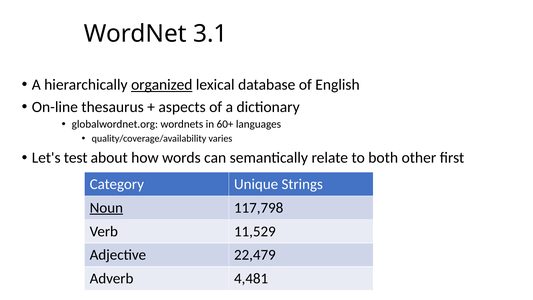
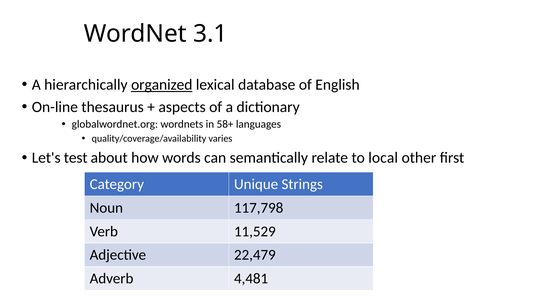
60+: 60+ -> 58+ (225, 124)
both: both -> local (383, 158)
Noun underline: present -> none (106, 208)
